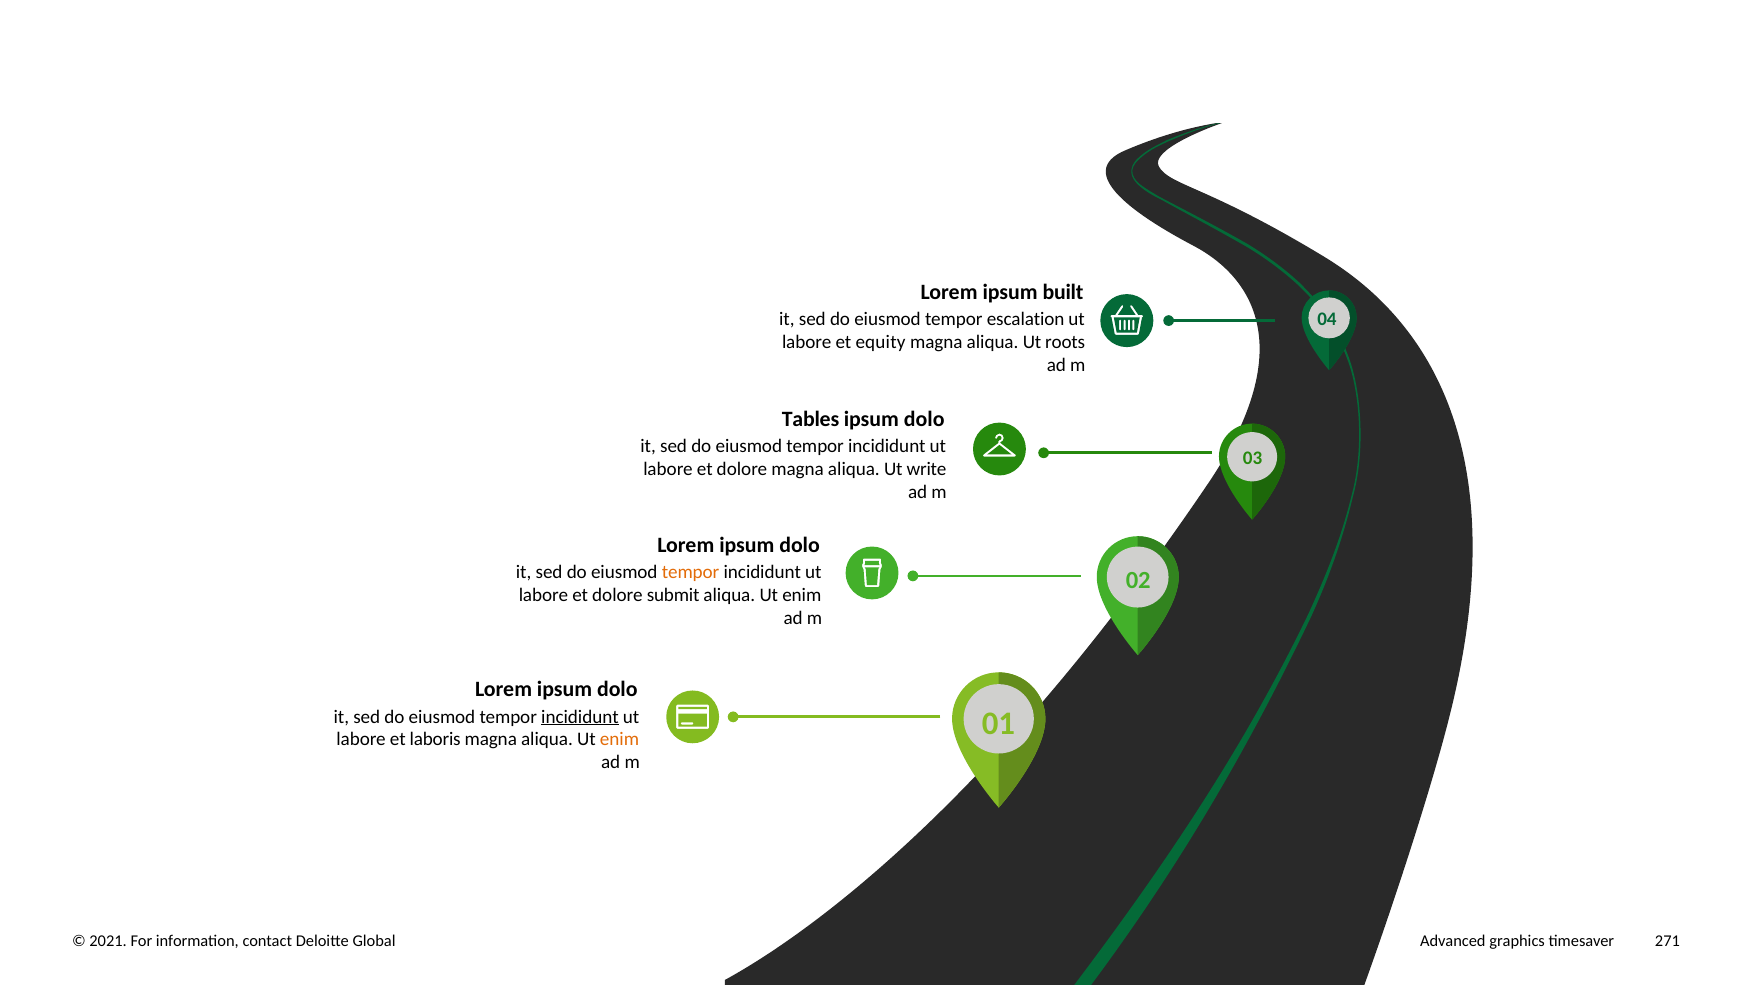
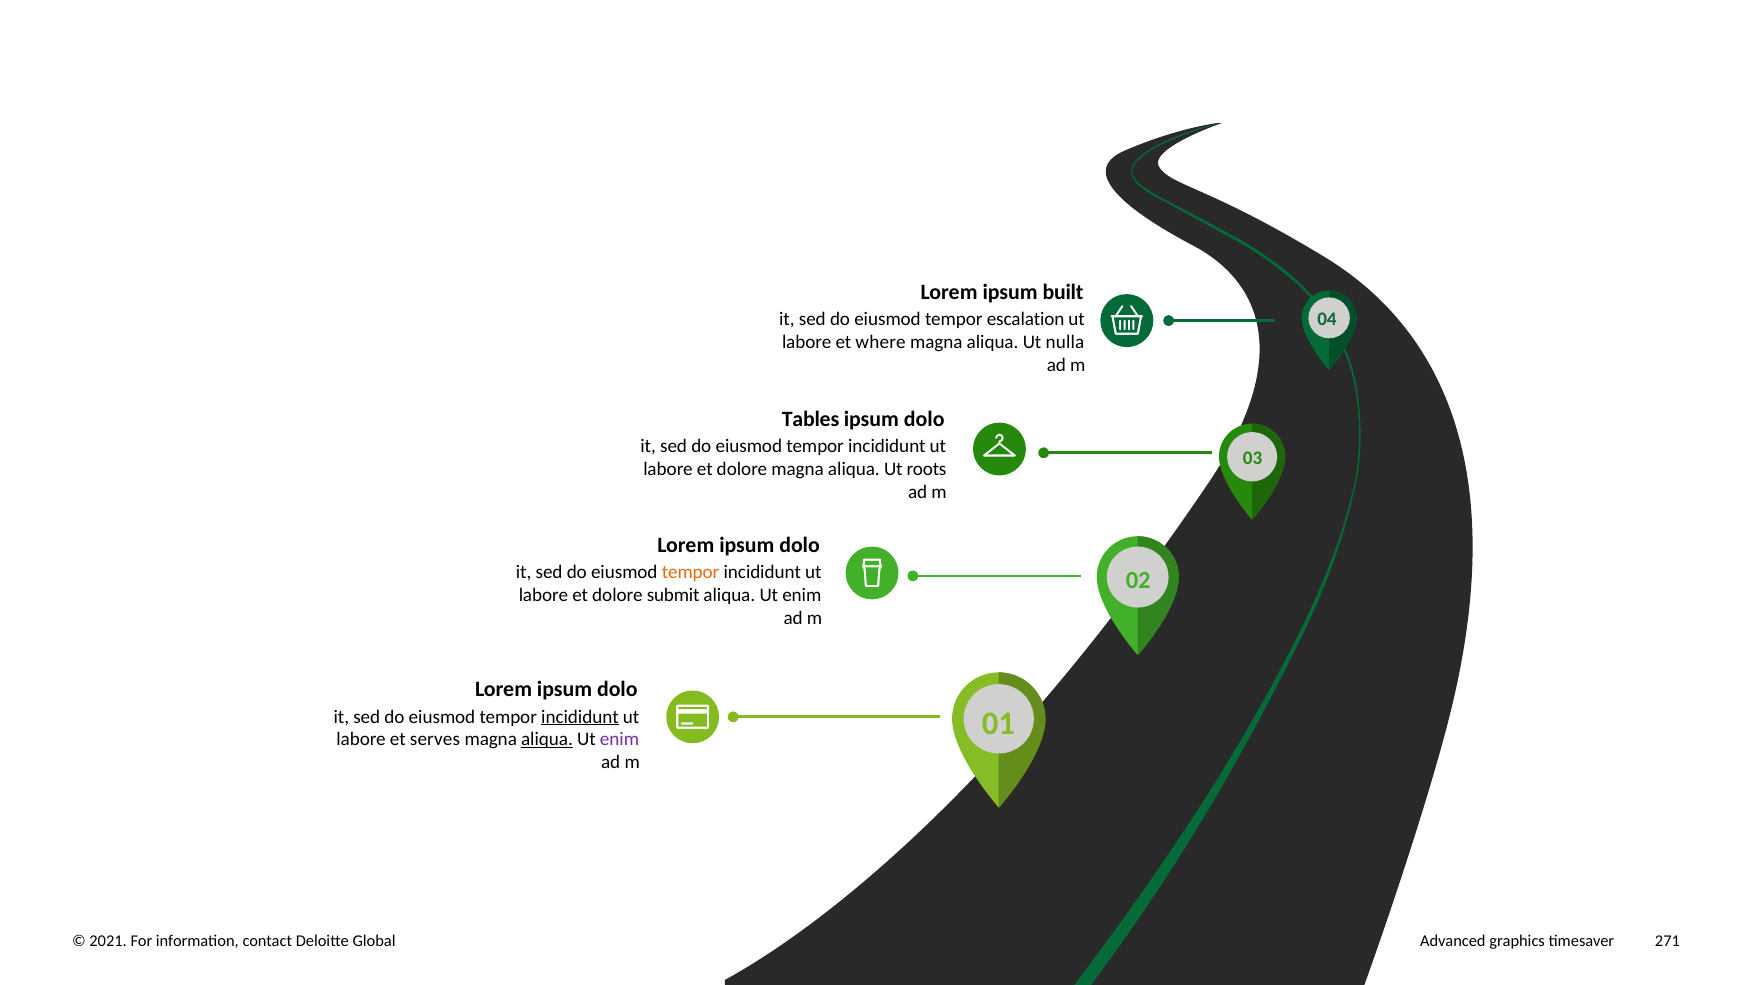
equity: equity -> where (881, 343)
roots: roots -> nulla (1065, 343)
write: write -> roots (926, 470)
laboris: laboris -> serves (435, 740)
aliqua underline: none -> present (547, 740)
enim colour: orange -> purple (620, 740)
